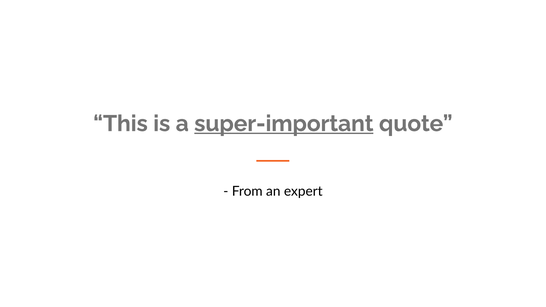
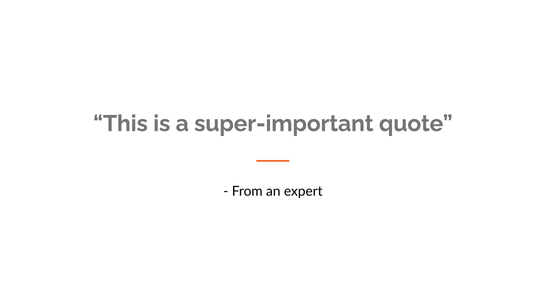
super-important underline: present -> none (284, 124)
